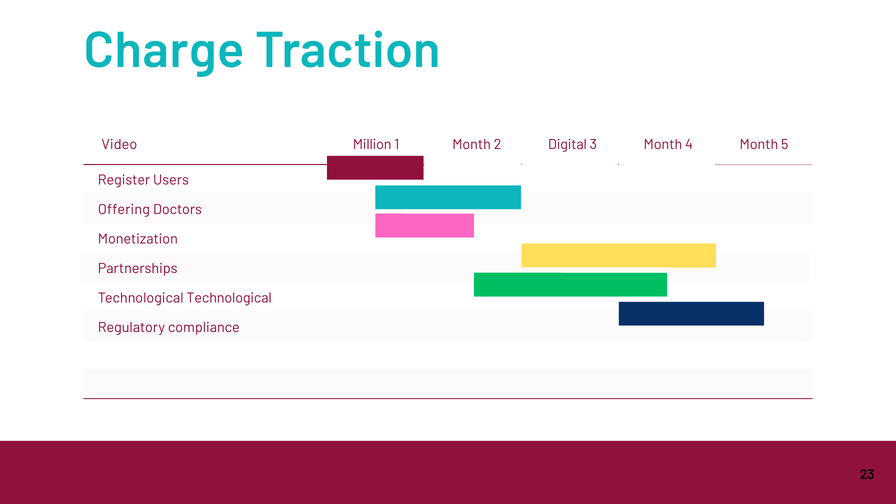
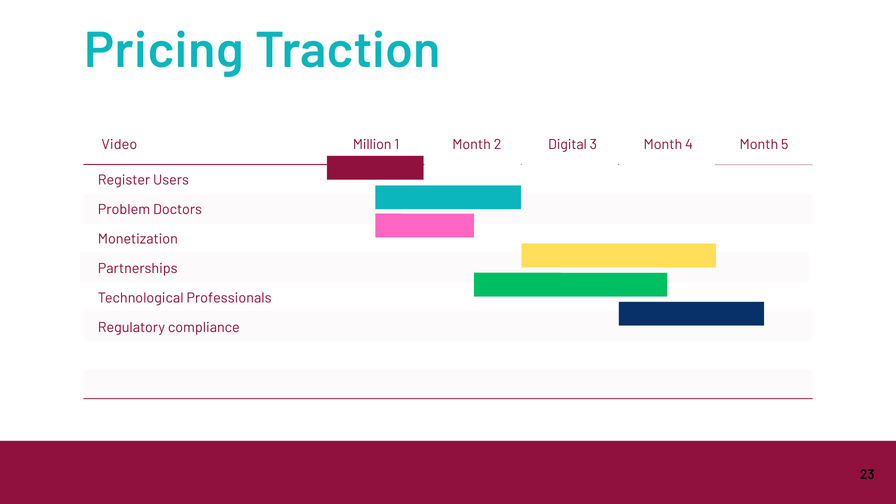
Charge: Charge -> Pricing (164, 51)
Offering: Offering -> Problem (124, 210)
Technological Technological: Technological -> Professionals (229, 298)
